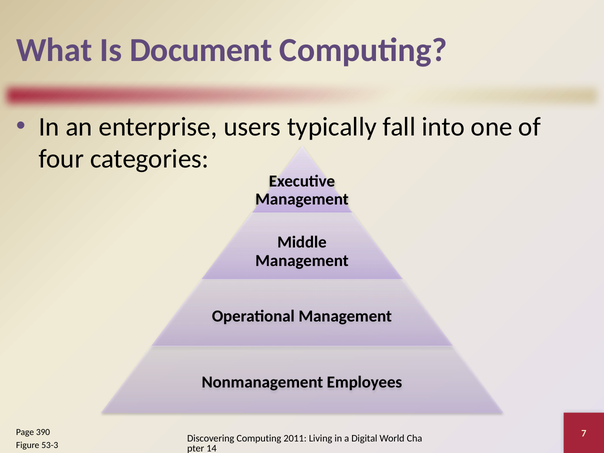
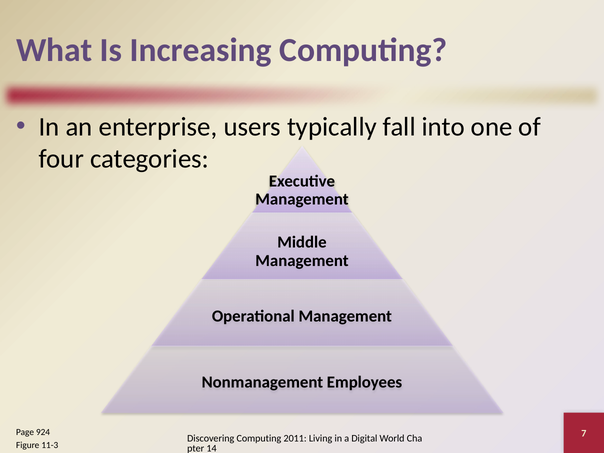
Document: Document -> Increasing (201, 50)
390: 390 -> 924 (43, 432)
53-3: 53-3 -> 11-3 (50, 445)
